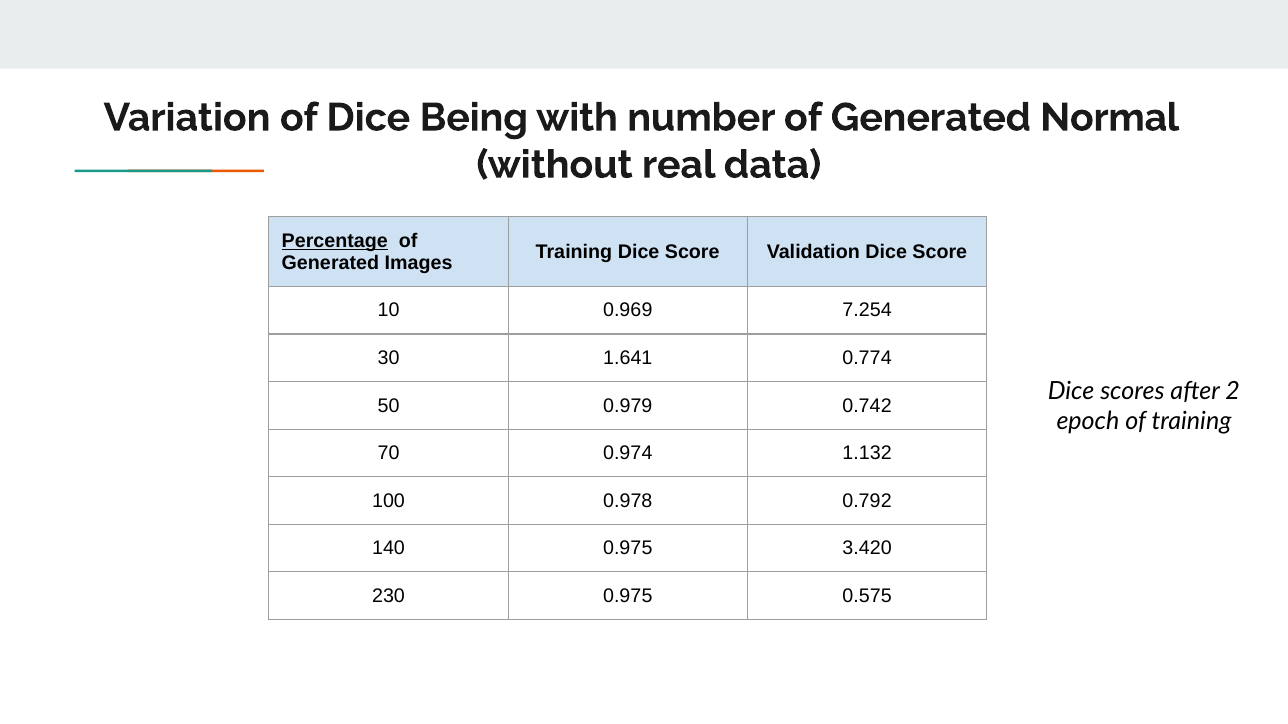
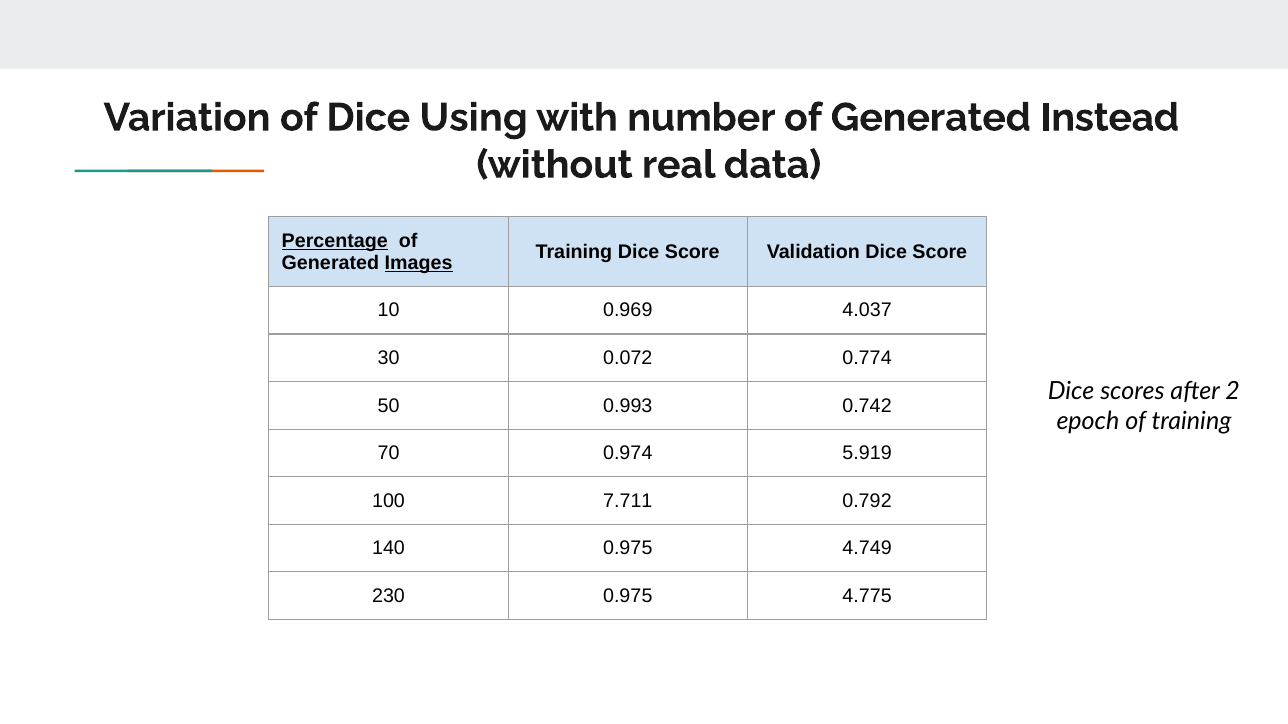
Being: Being -> Using (474, 118)
Normal: Normal -> Instead (1110, 118)
Images underline: none -> present (419, 263)
7.254: 7.254 -> 4.037 (867, 311)
1.641: 1.641 -> 0.072 (628, 358)
0.979: 0.979 -> 0.993 (628, 406)
1.132: 1.132 -> 5.919 (867, 454)
0.978: 0.978 -> 7.711 (628, 501)
3.420: 3.420 -> 4.749 (867, 549)
0.575: 0.575 -> 4.775 (867, 596)
